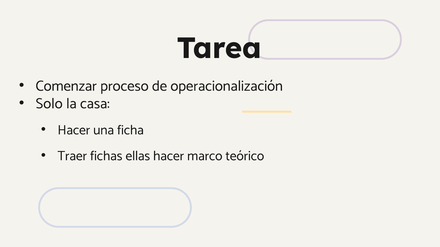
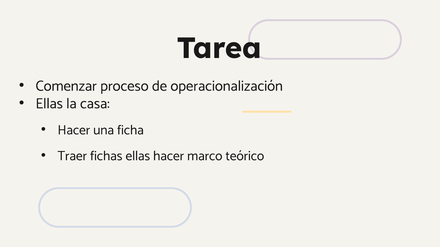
Solo: Solo -> Ellas (49, 104)
